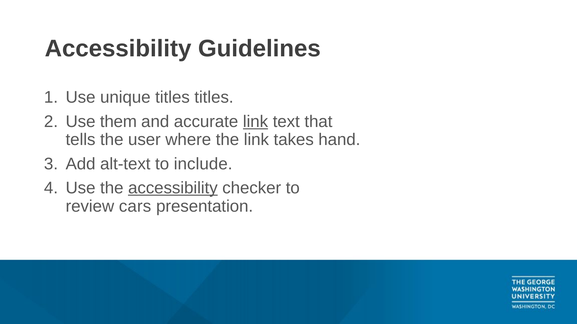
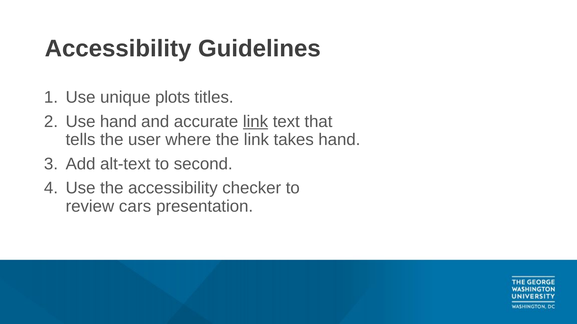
unique titles: titles -> plots (173, 98)
Use them: them -> hand (118, 122)
include: include -> second (203, 164)
accessibility underline: present -> none (173, 188)
